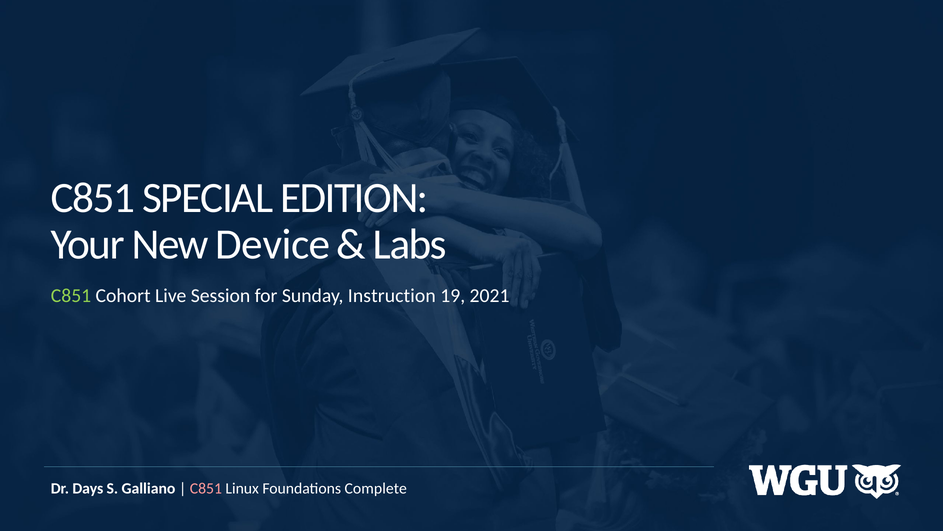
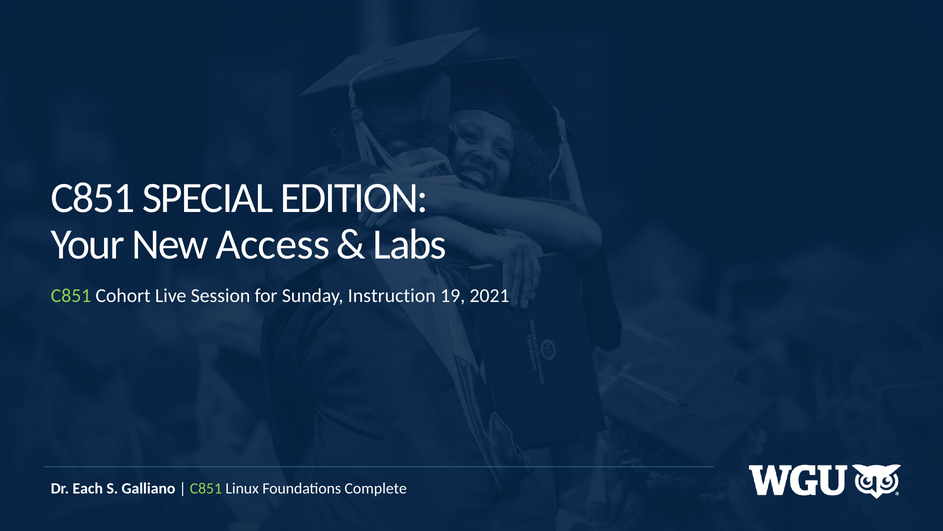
Device: Device -> Access (273, 244)
Days: Days -> Each (88, 488)
C851 colour: pink -> light green (206, 488)
